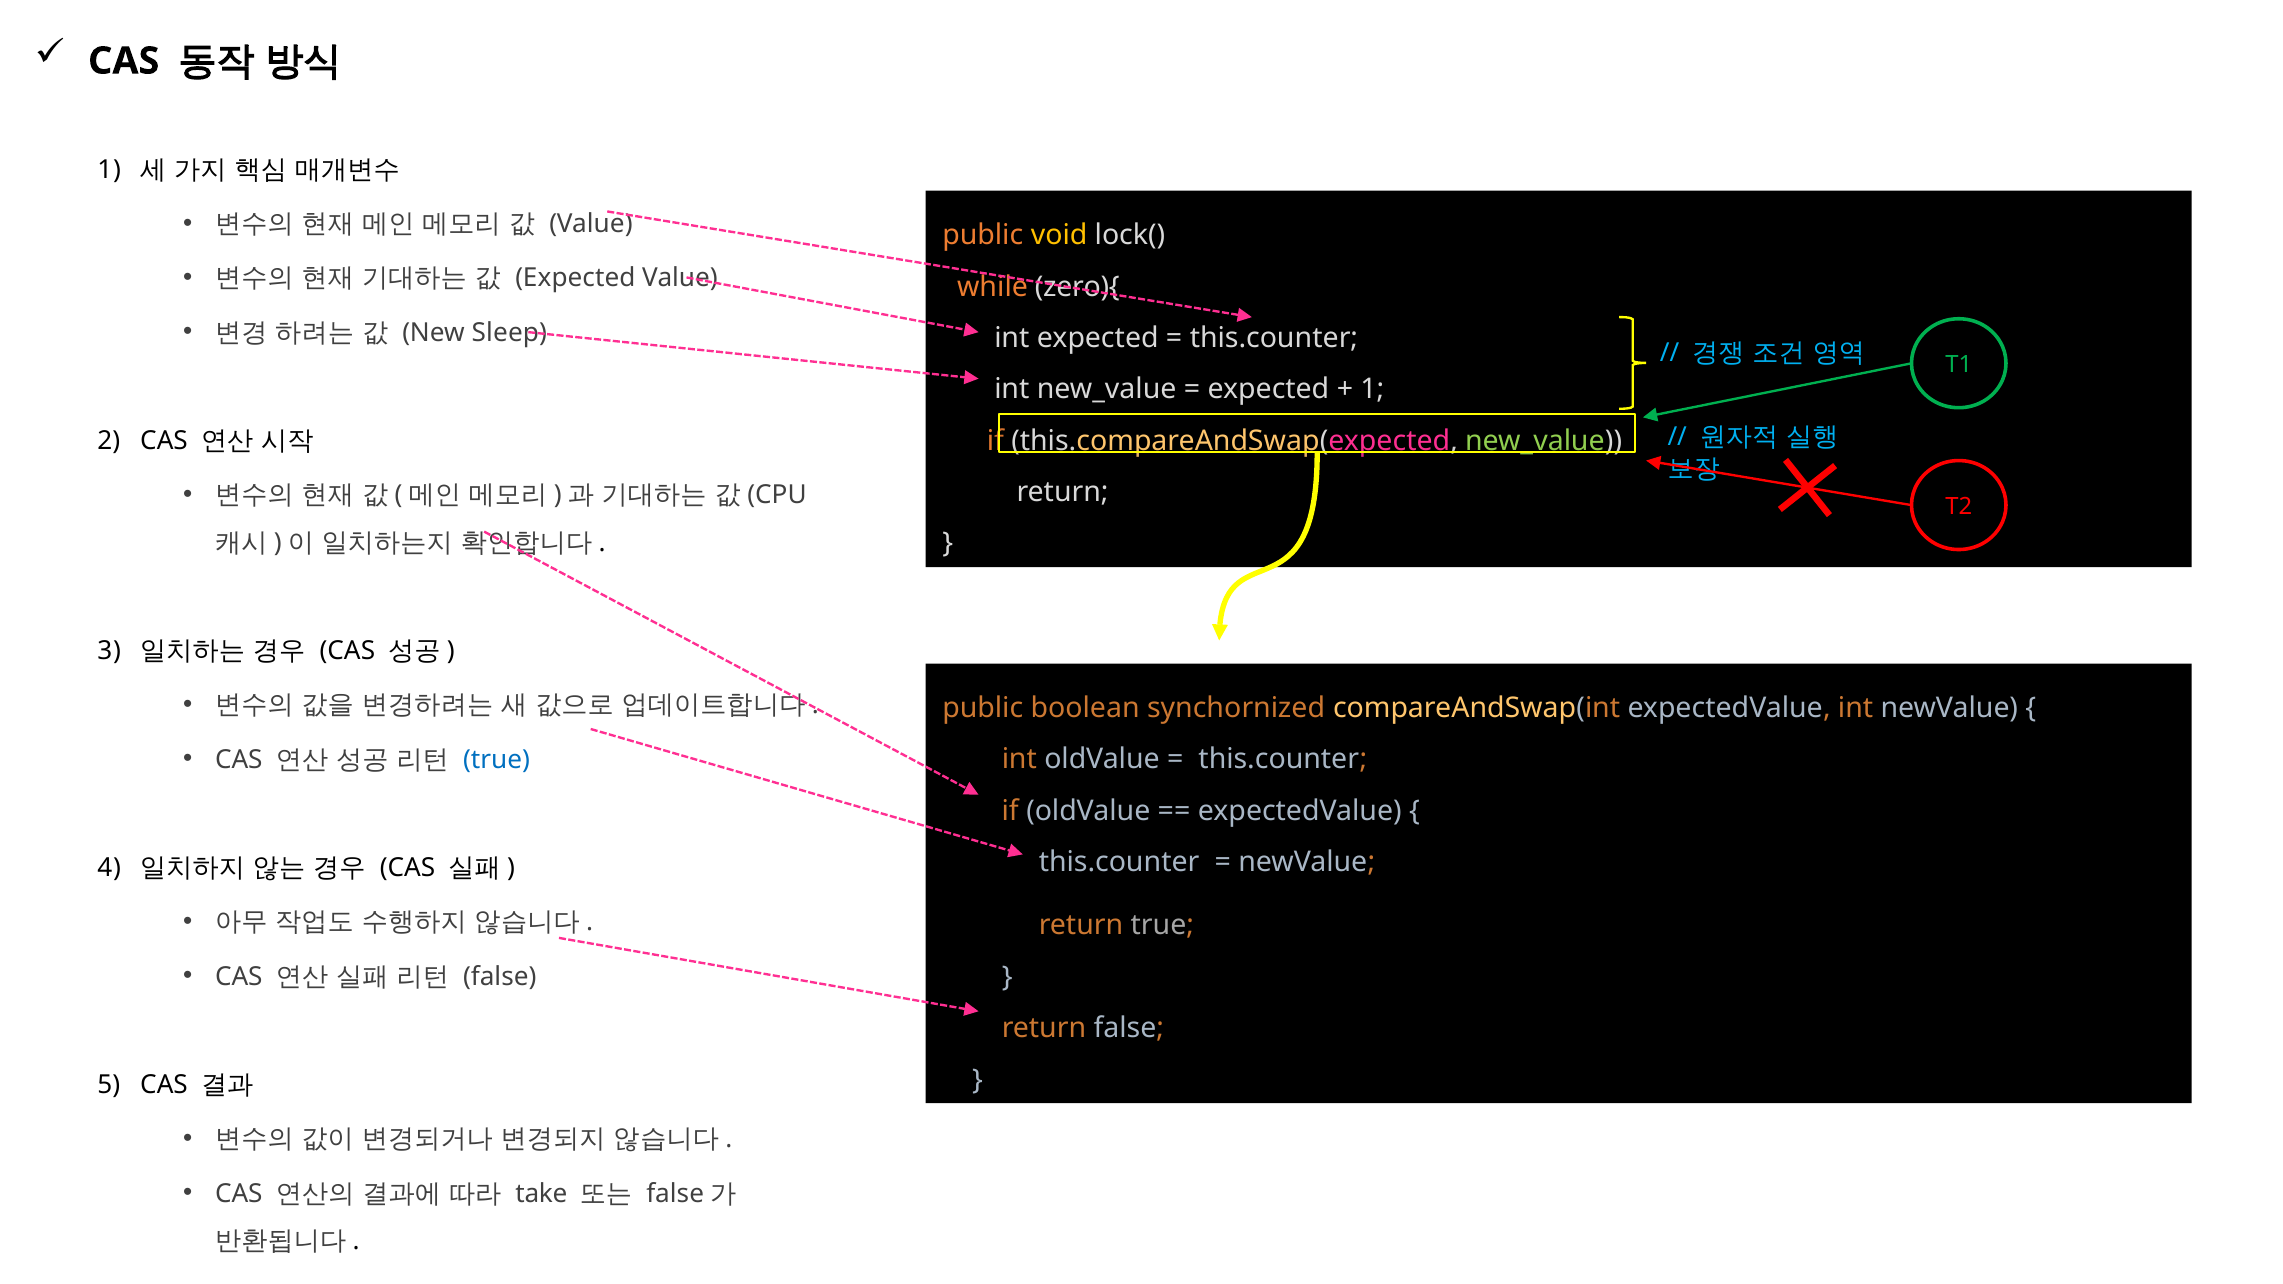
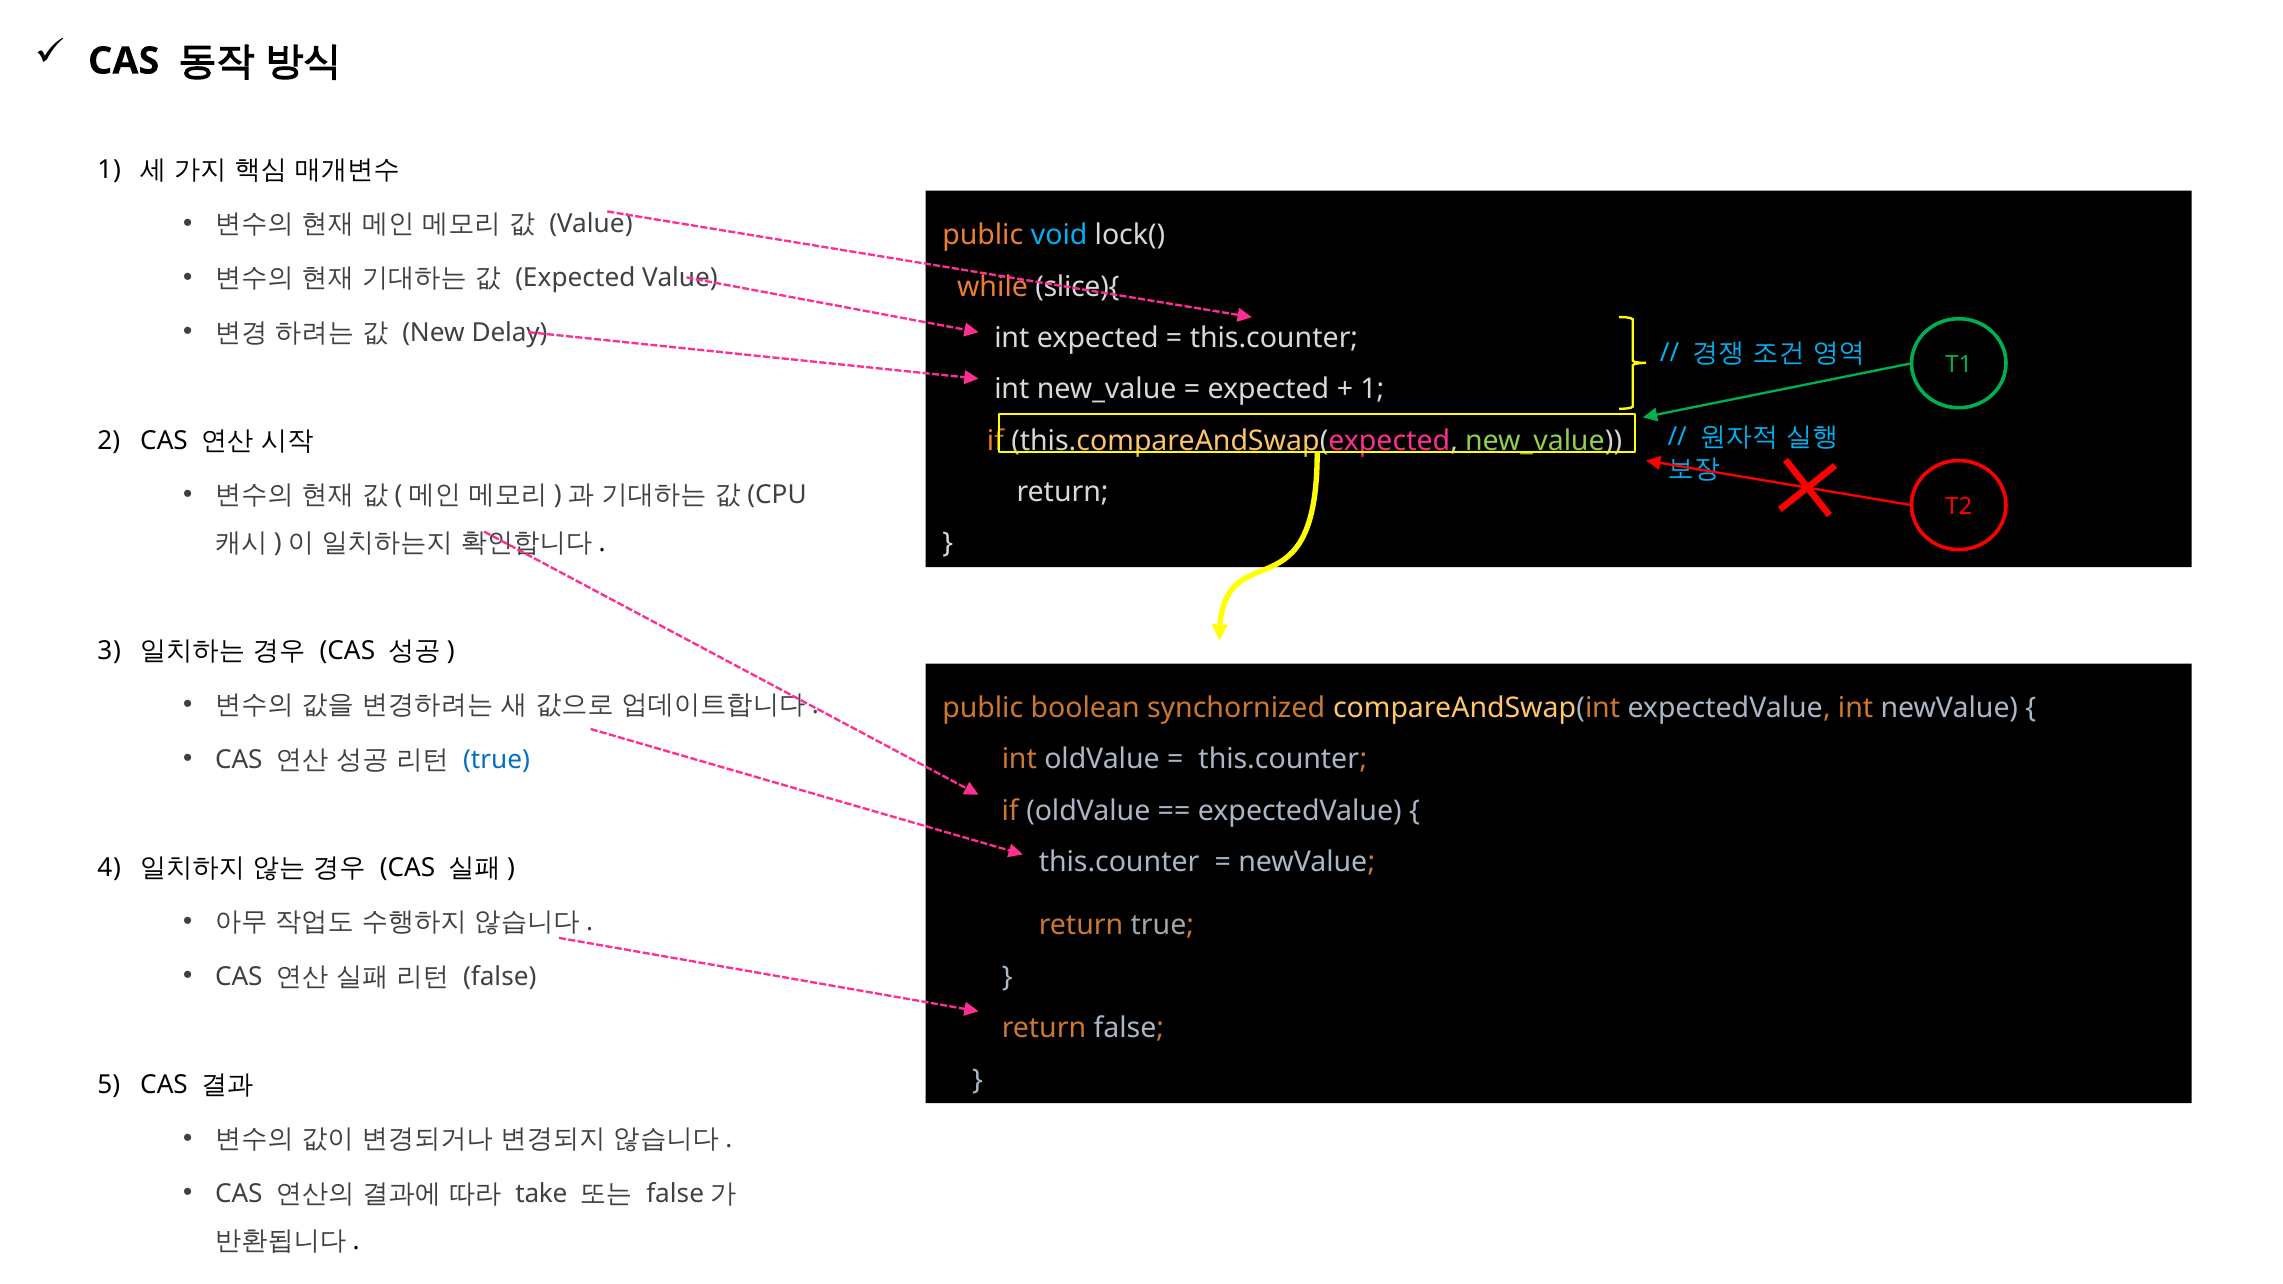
void colour: yellow -> light blue (1059, 235)
zero){: zero){ -> slice){ (1077, 287)
Sleep: Sleep -> Delay (510, 333)
